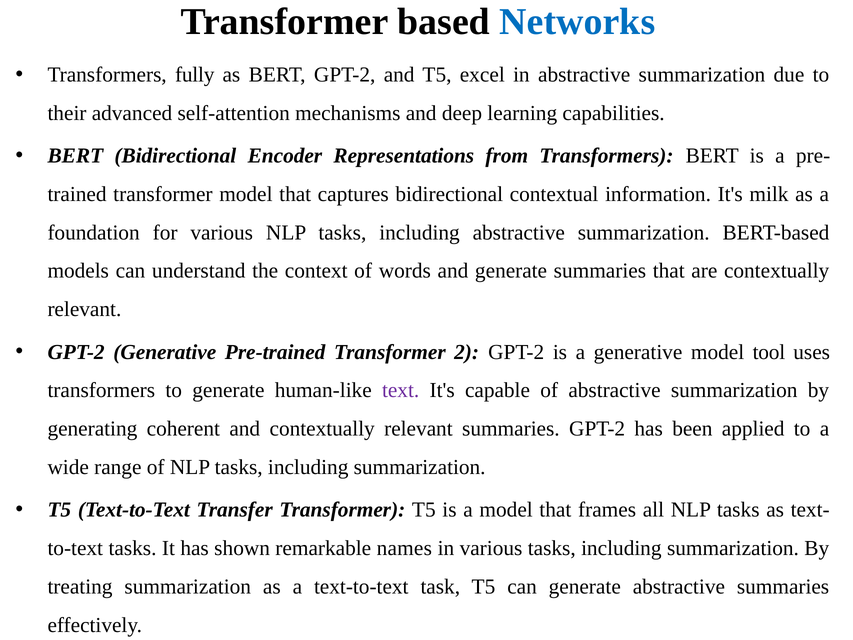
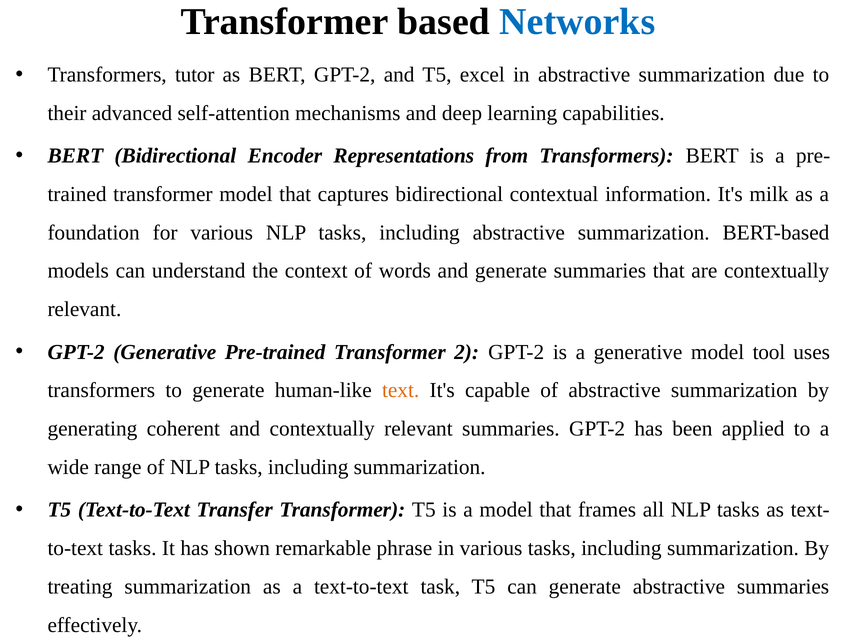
fully: fully -> tutor (195, 75)
text colour: purple -> orange (401, 390)
names: names -> phrase (404, 548)
